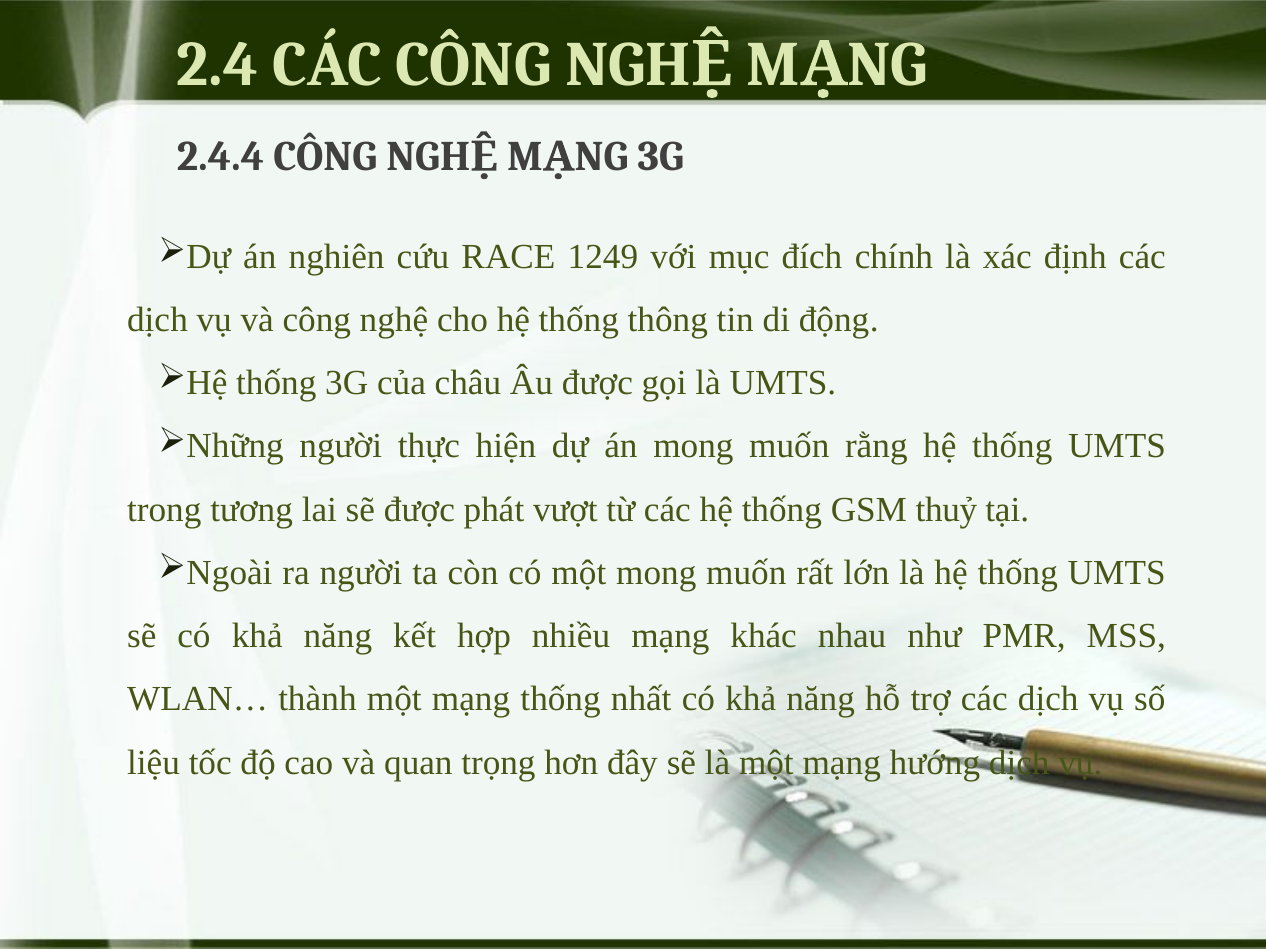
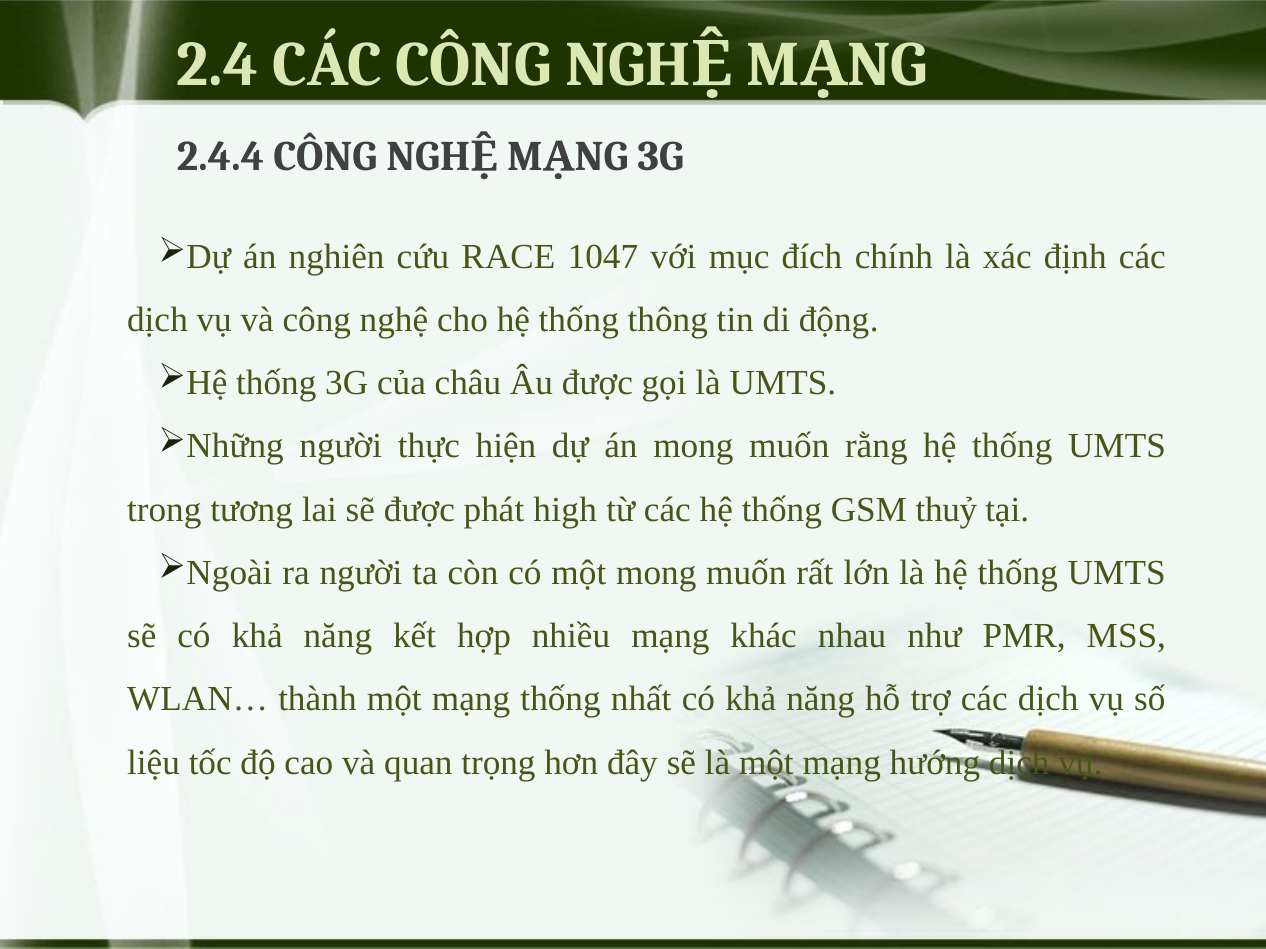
1249: 1249 -> 1047 (603, 257)
vượt: vượt -> high (565, 510)
